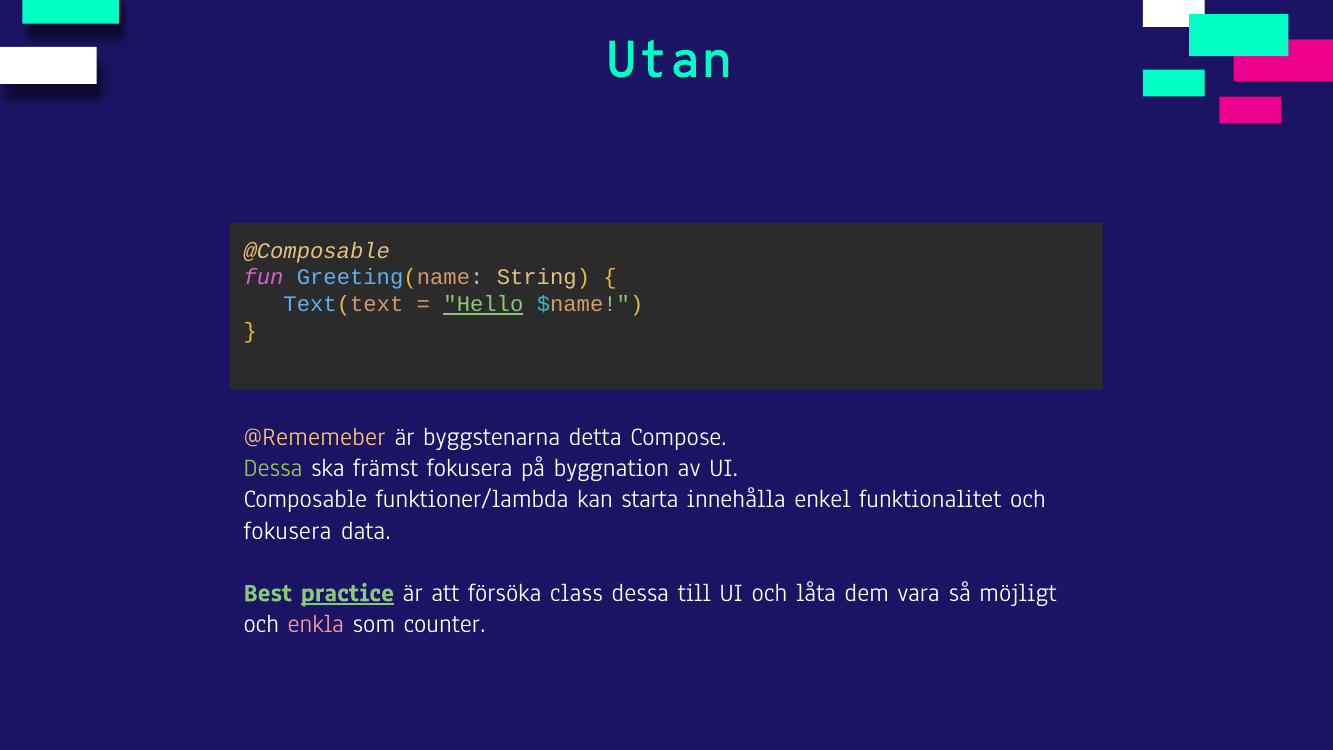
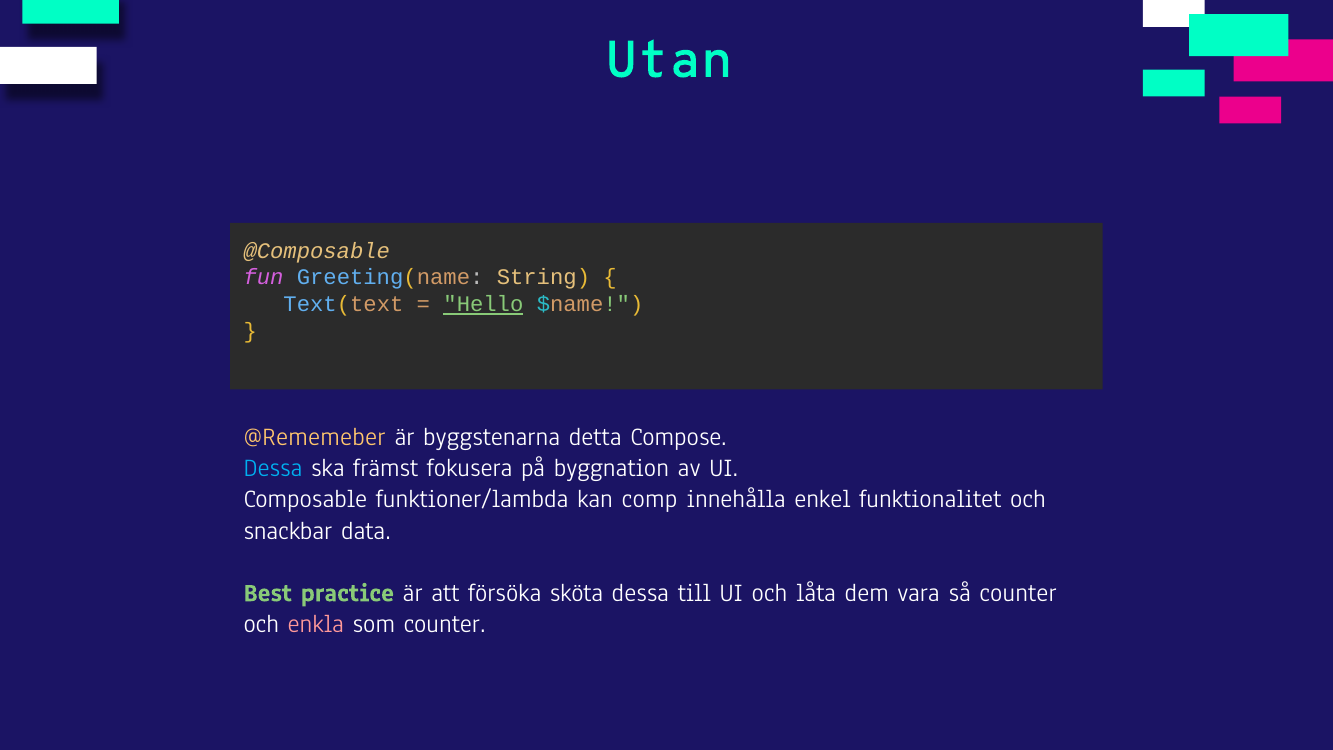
Dessa colour: light green -> light blue (273, 468)
starta: starta -> comp (650, 499)
fokusera: fokusera -> snackbar (288, 530)
practice underline: present -> none (347, 593)
class: class -> sköta (577, 593)
så möjligt: möjligt -> counter (1018, 593)
